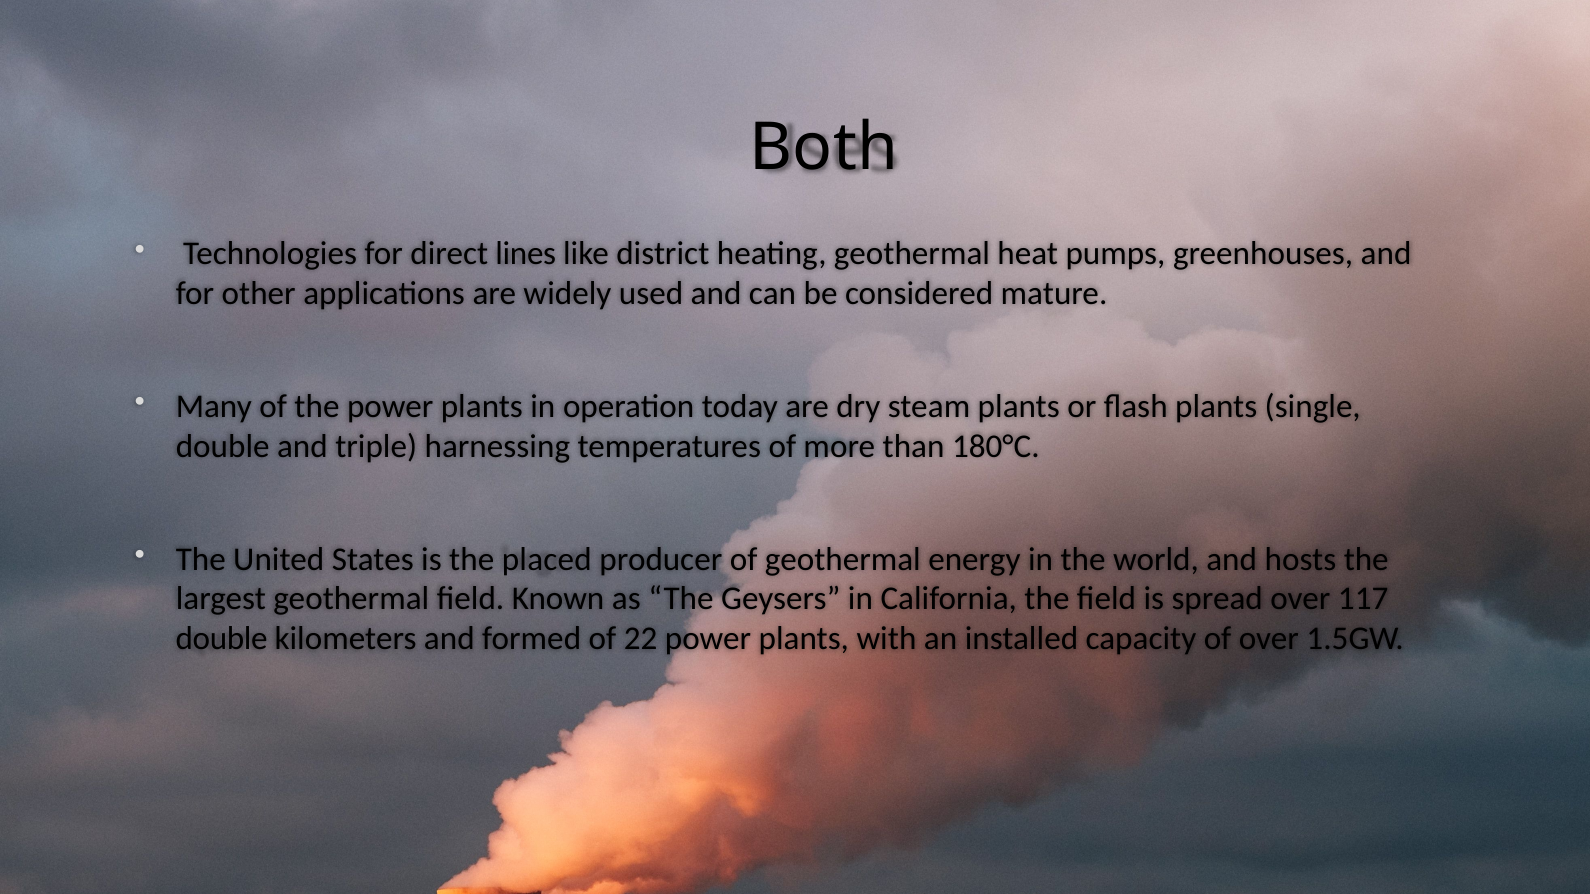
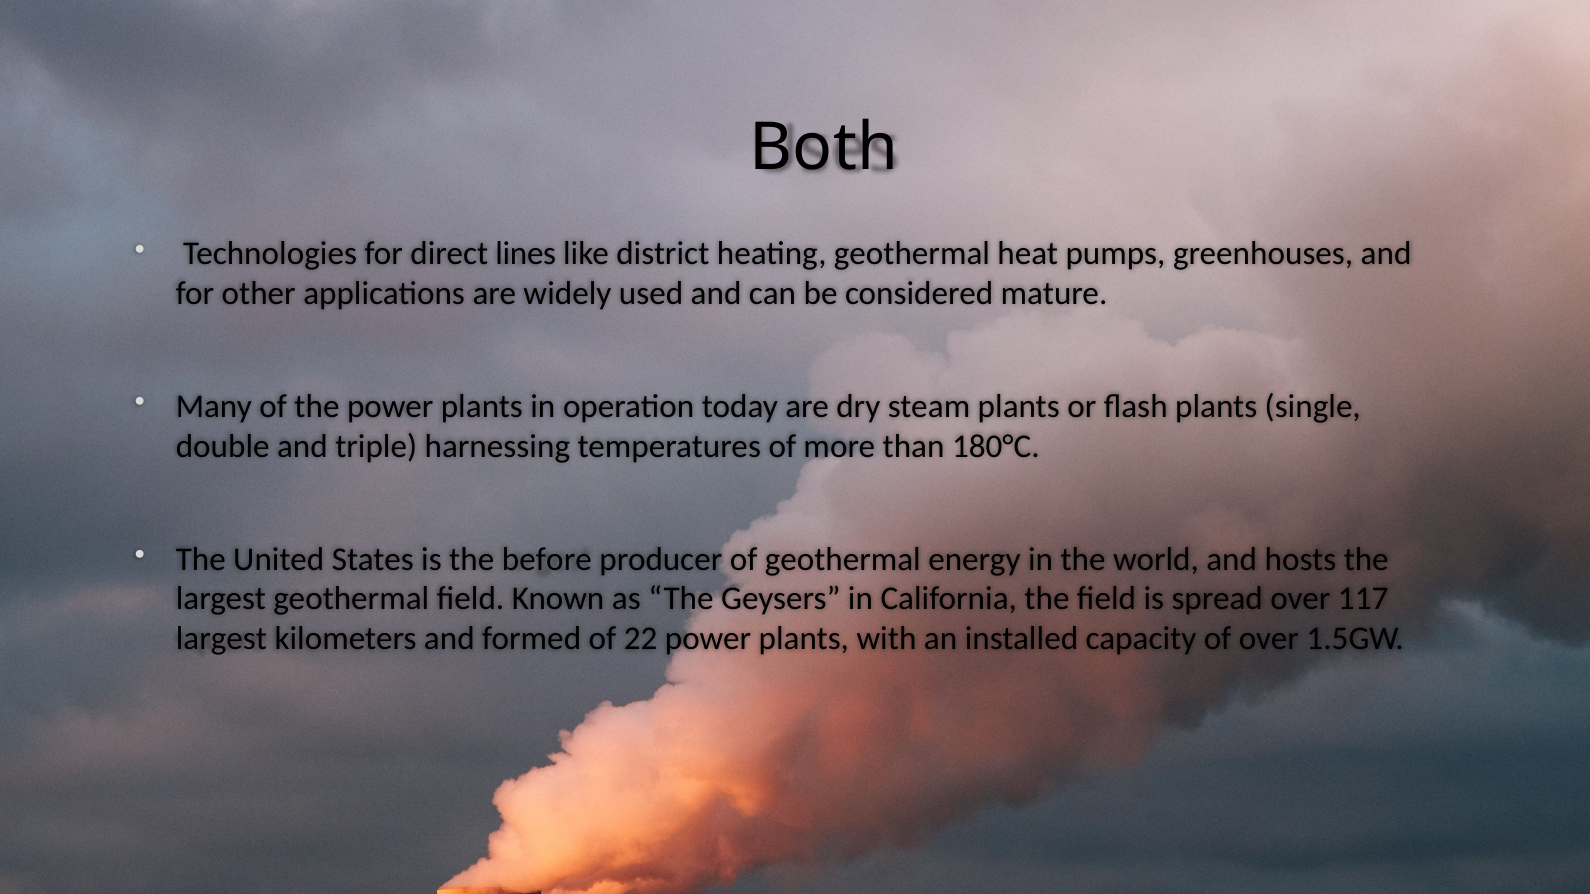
placed: placed -> before (547, 559)
double: double -> largest (221, 639)
